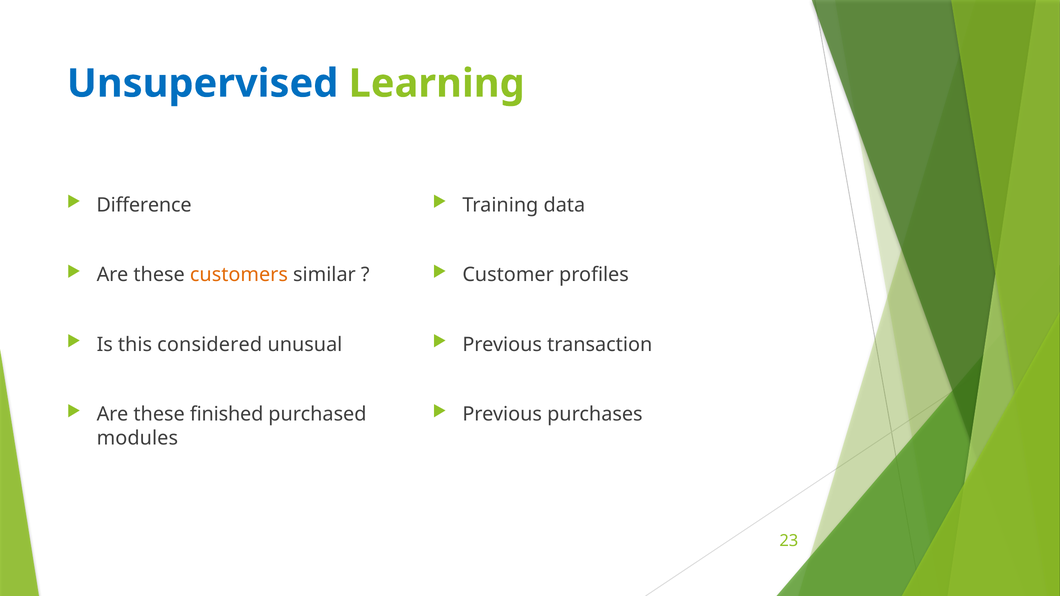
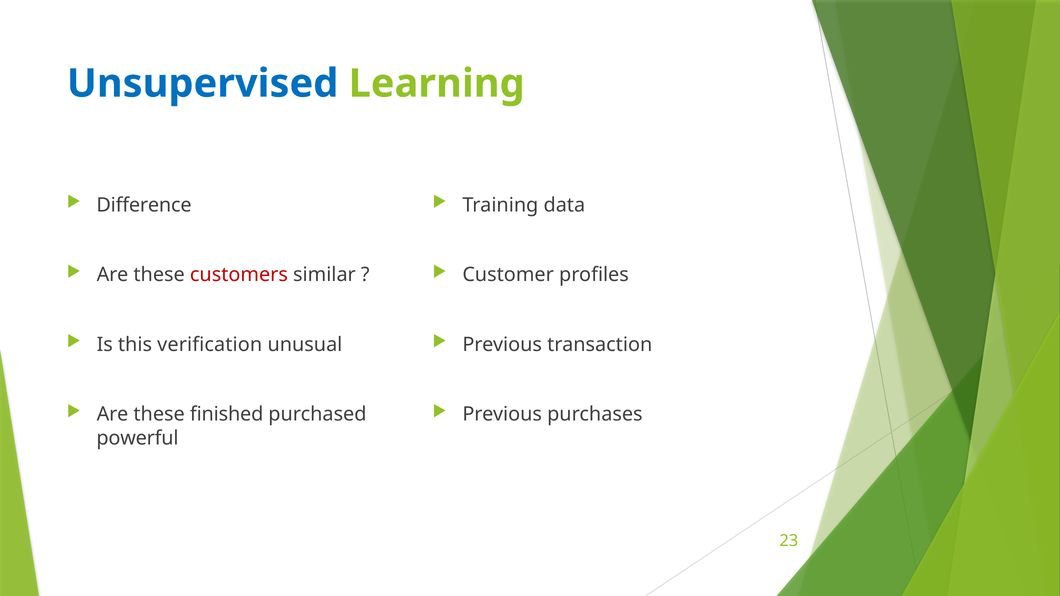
customers colour: orange -> red (239, 275)
considered: considered -> verification (210, 345)
modules: modules -> powerful (137, 438)
